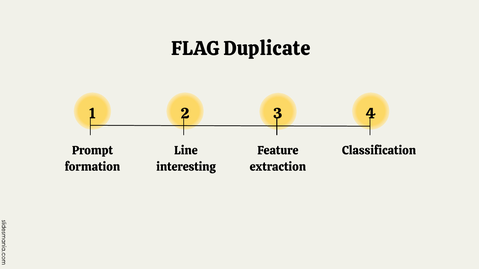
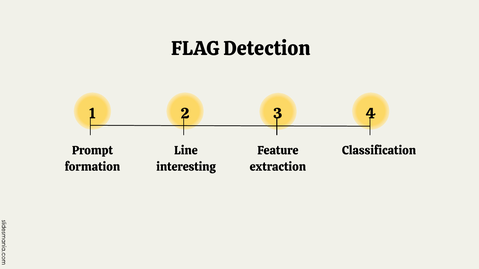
Duplicate: Duplicate -> Detection (267, 49)
